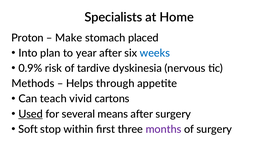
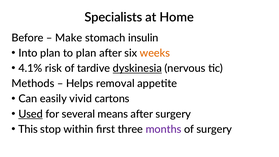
Proton: Proton -> Before (27, 38)
placed: placed -> insulin (143, 38)
to year: year -> plan (86, 53)
weeks colour: blue -> orange (155, 53)
0.9%: 0.9% -> 4.1% (30, 68)
dyskinesia underline: none -> present (137, 68)
through: through -> removal (115, 84)
teach: teach -> easily (53, 99)
Soft: Soft -> This (28, 129)
